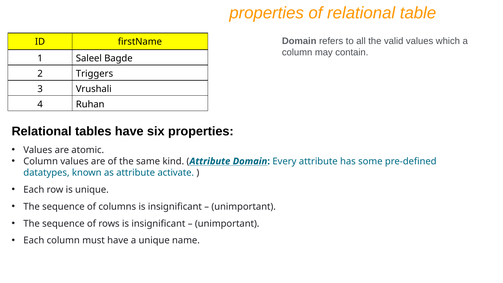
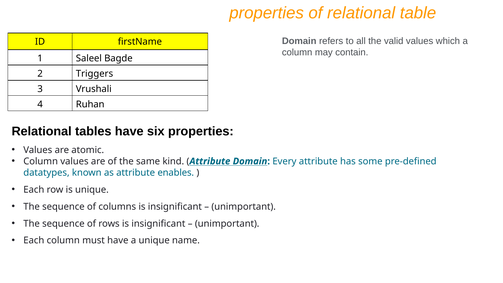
activate: activate -> enables (176, 173)
